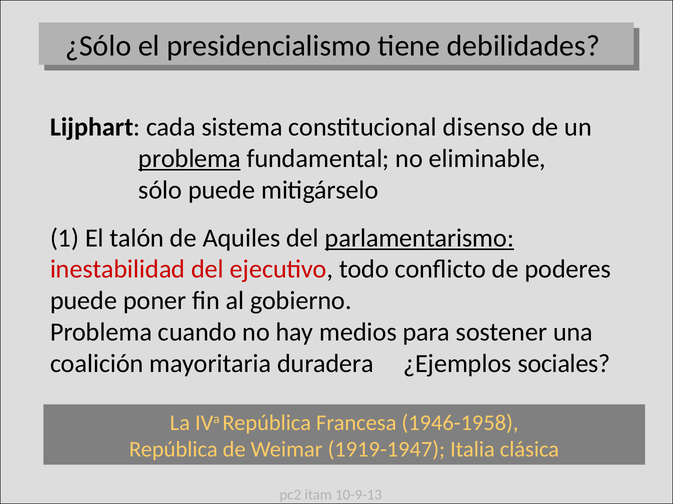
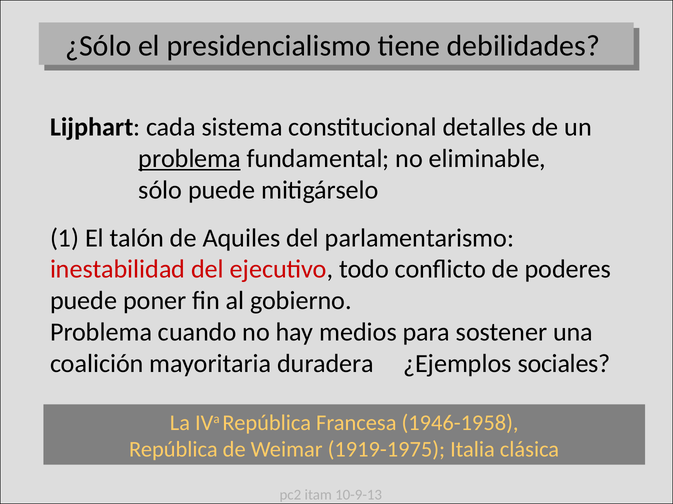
disenso: disenso -> detalles (484, 127)
parlamentarismo underline: present -> none (419, 238)
1919-1947: 1919-1947 -> 1919-1975 (386, 450)
